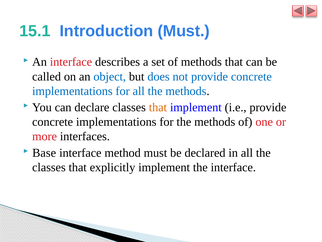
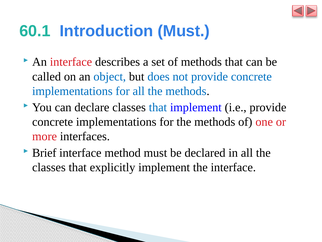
15.1: 15.1 -> 60.1 (35, 31)
that colour: orange -> blue (158, 107)
Base: Base -> Brief (44, 152)
